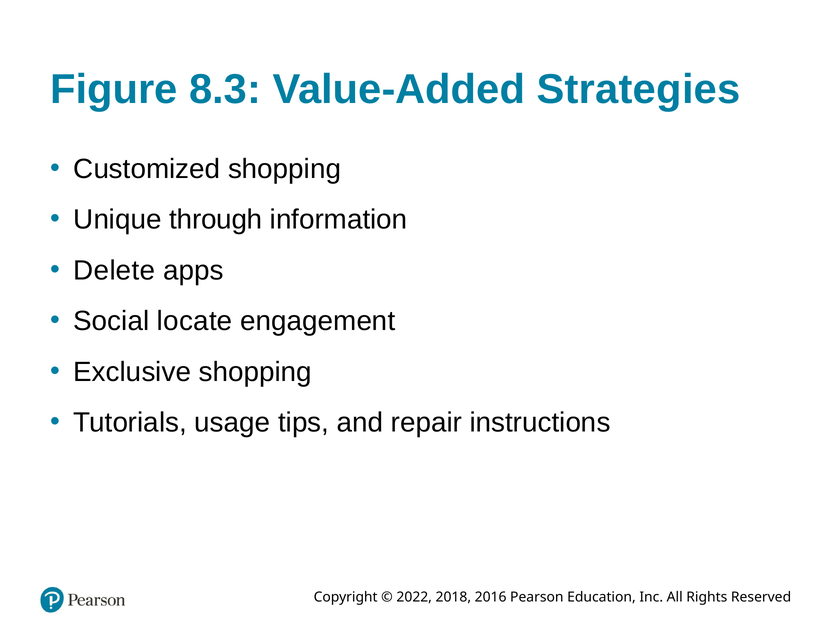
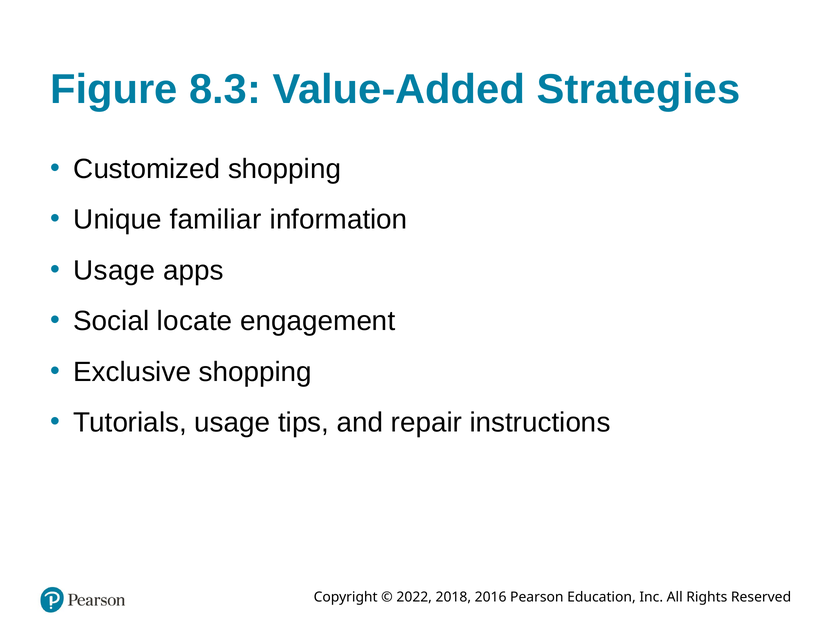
through: through -> familiar (216, 220)
Delete: Delete -> Usage (114, 271)
